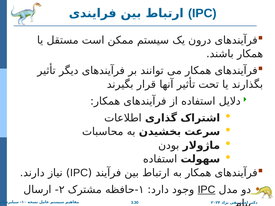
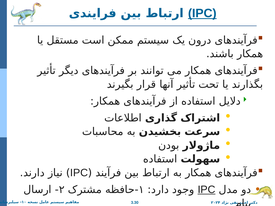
IPC underline: none -> present (202, 13)
